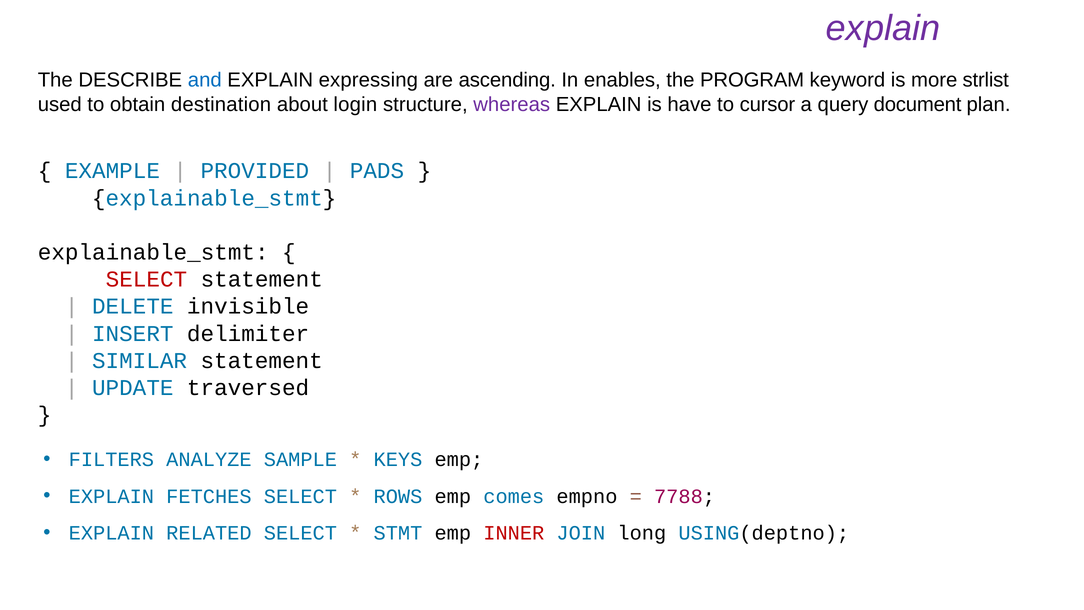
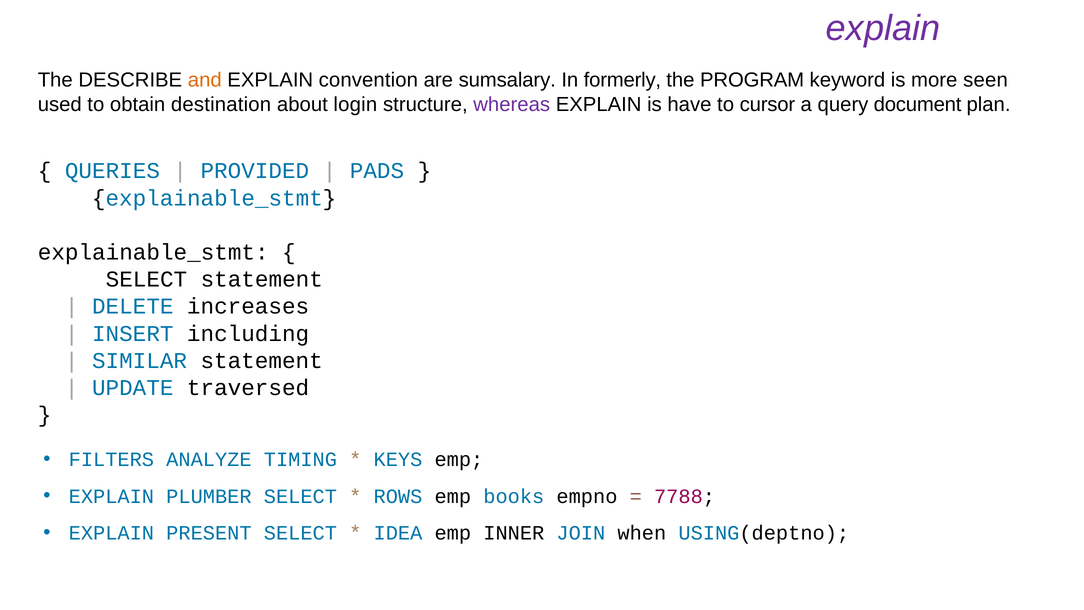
and colour: blue -> orange (205, 80)
expressing: expressing -> convention (368, 80)
ascending: ascending -> sumsalary (507, 80)
enables: enables -> formerly (622, 80)
strlist: strlist -> seen (985, 80)
EXAMPLE: EXAMPLE -> QUERIES (112, 171)
SELECT colour: red -> black (146, 279)
invisible: invisible -> increases (248, 306)
delimiter: delimiter -> including (248, 334)
SAMPLE: SAMPLE -> TIMING (300, 460)
FETCHES: FETCHES -> PLUMBER (209, 496)
comes: comes -> books (514, 496)
RELATED: RELATED -> PRESENT (209, 533)
STMT: STMT -> IDEA (398, 533)
INNER colour: red -> black (514, 533)
long: long -> when (642, 533)
